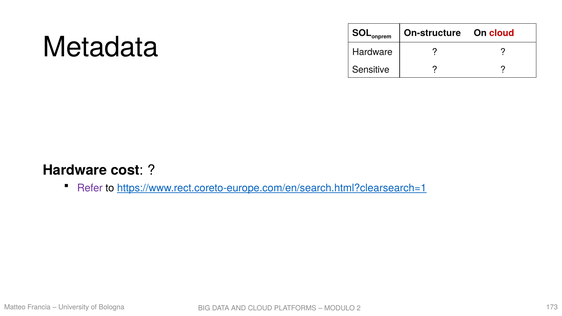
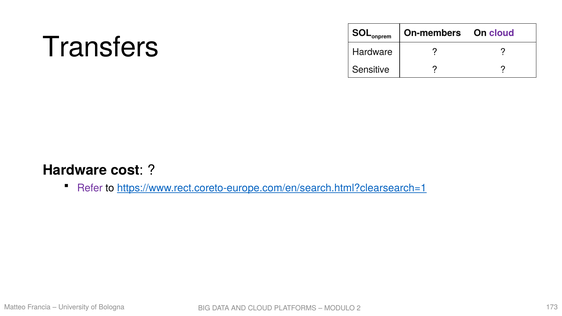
On-structure: On-structure -> On-members (432, 33)
cloud colour: red -> purple (502, 33)
Metadata: Metadata -> Transfers (101, 47)
